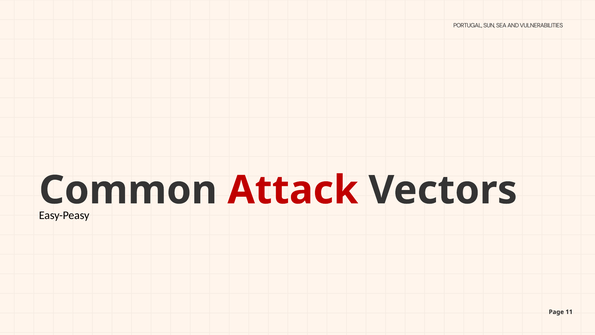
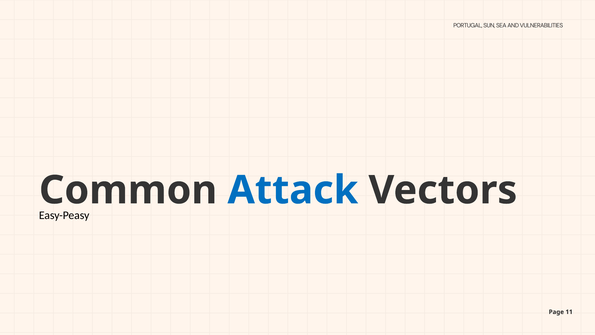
Attack colour: red -> blue (293, 190)
